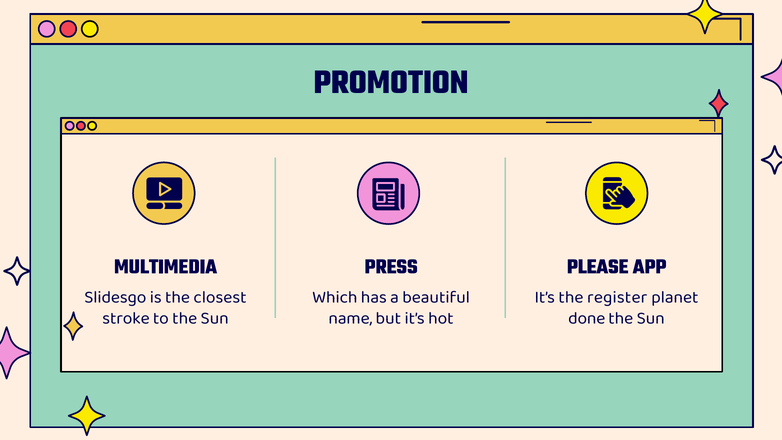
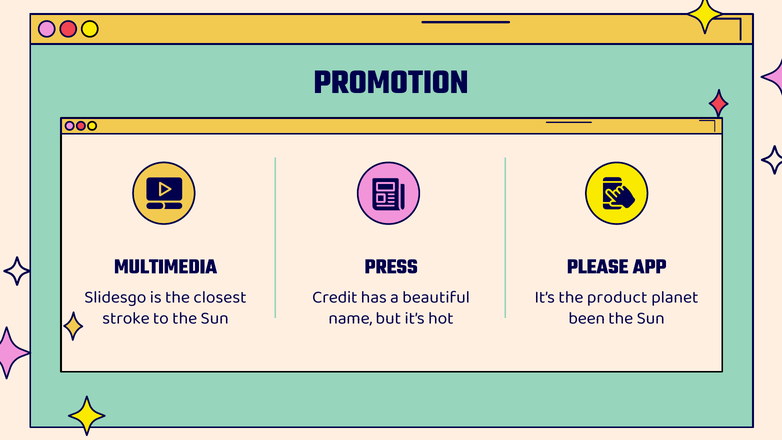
Which: Which -> Credit (335, 297)
register: register -> product (617, 297)
done: done -> been (587, 318)
